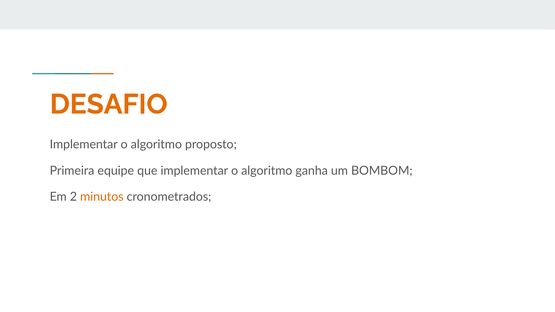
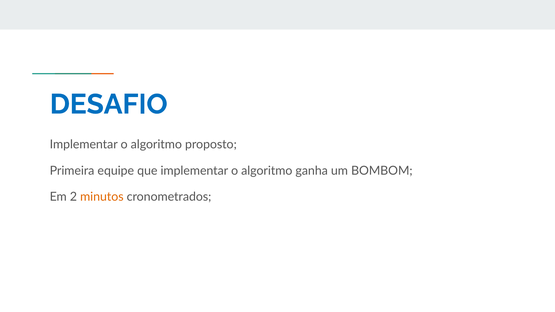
DESAFIO colour: orange -> blue (109, 104)
